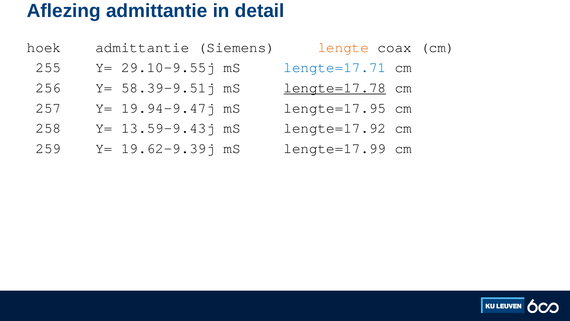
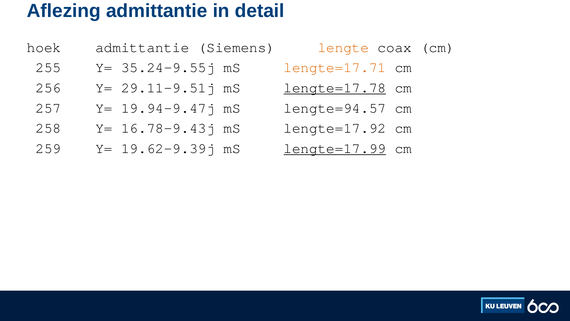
29.10-9.55j: 29.10-9.55j -> 35.24-9.55j (168, 68)
lengte=17.71 colour: blue -> orange (335, 68)
58.39-9.51j: 58.39-9.51j -> 29.11-9.51j (168, 88)
lengte=17.95: lengte=17.95 -> lengte=94.57 (335, 108)
13.59-9.43j: 13.59-9.43j -> 16.78-9.43j (168, 128)
lengte=17.99 underline: none -> present (335, 148)
